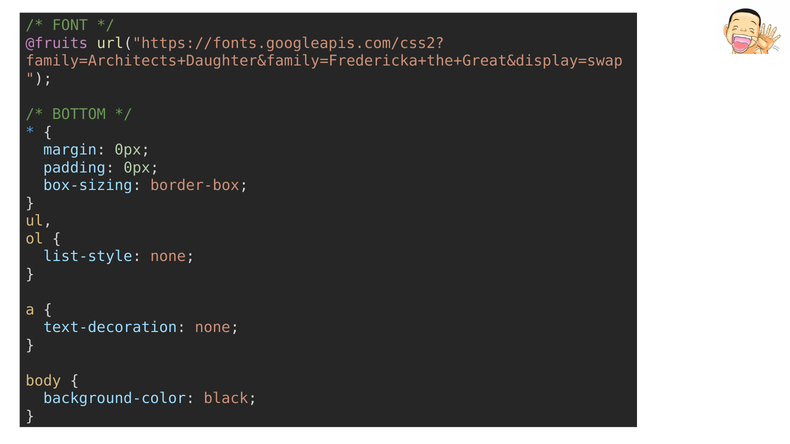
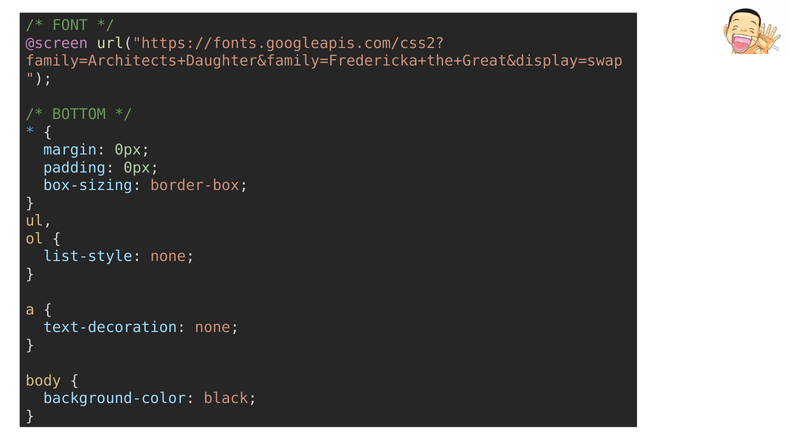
@fruits: @fruits -> @screen (57, 43)
